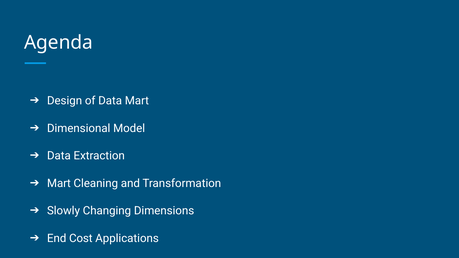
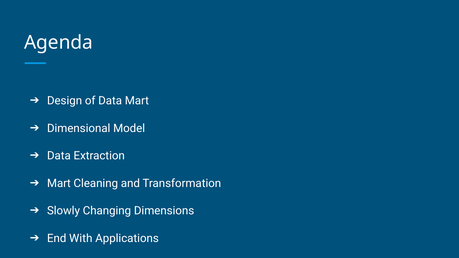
Cost: Cost -> With (81, 239)
